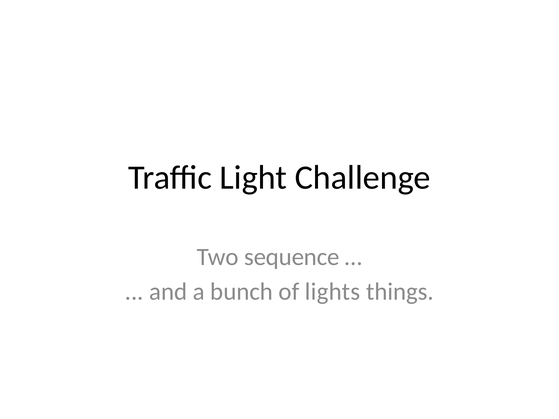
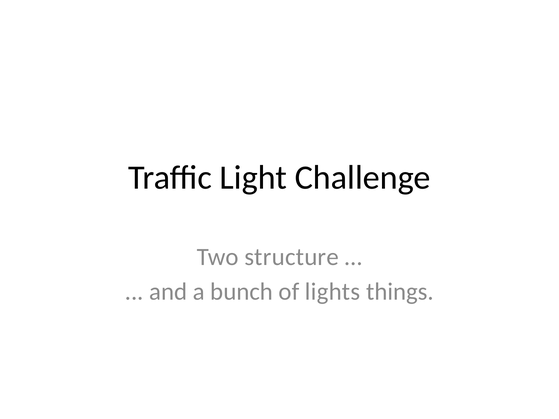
sequence: sequence -> structure (292, 257)
